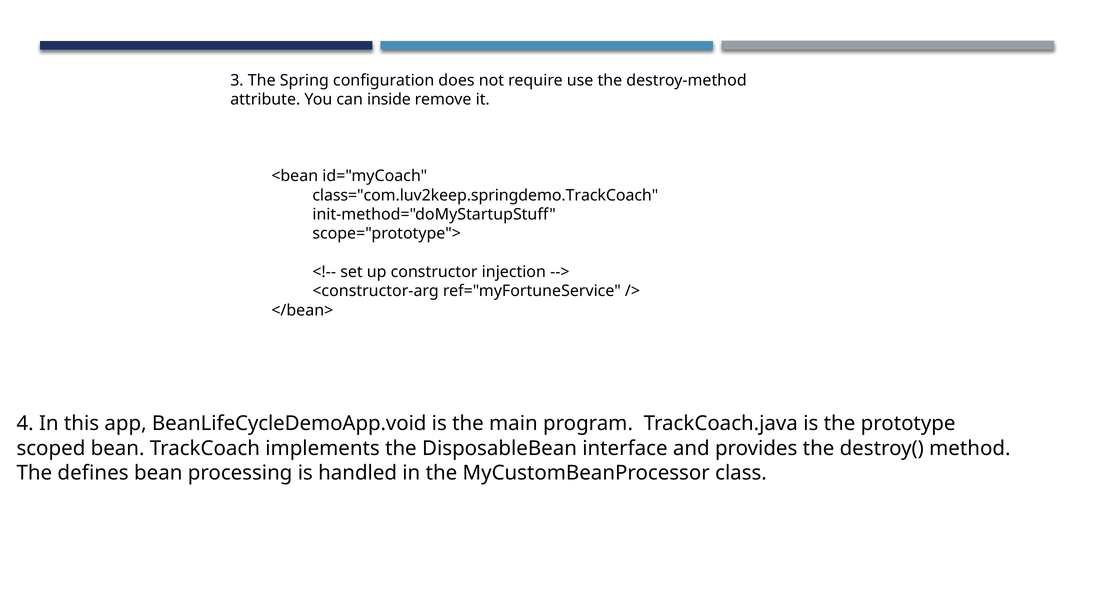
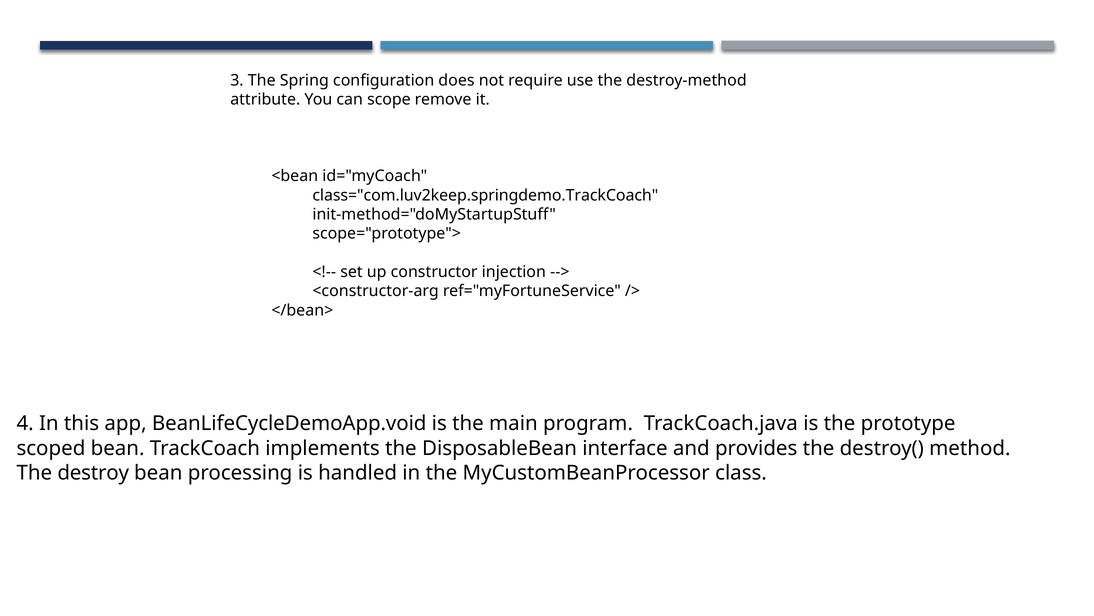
inside: inside -> scope (389, 99)
defines: defines -> destroy (93, 472)
